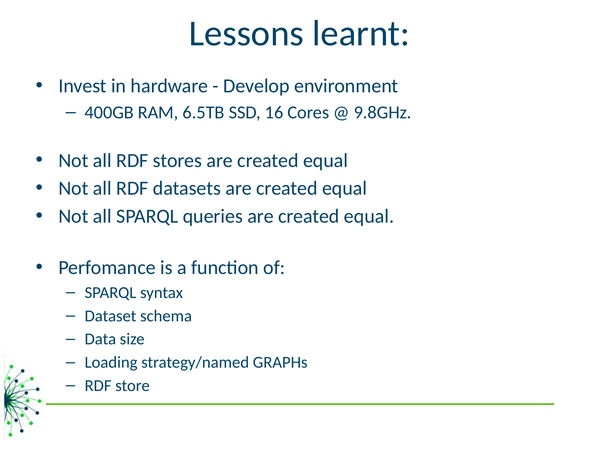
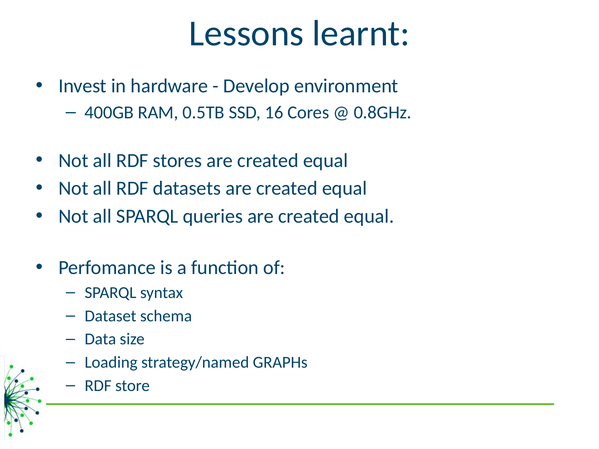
6.5TB: 6.5TB -> 0.5TB (204, 113)
9.8GHz: 9.8GHz -> 0.8GHz (383, 113)
